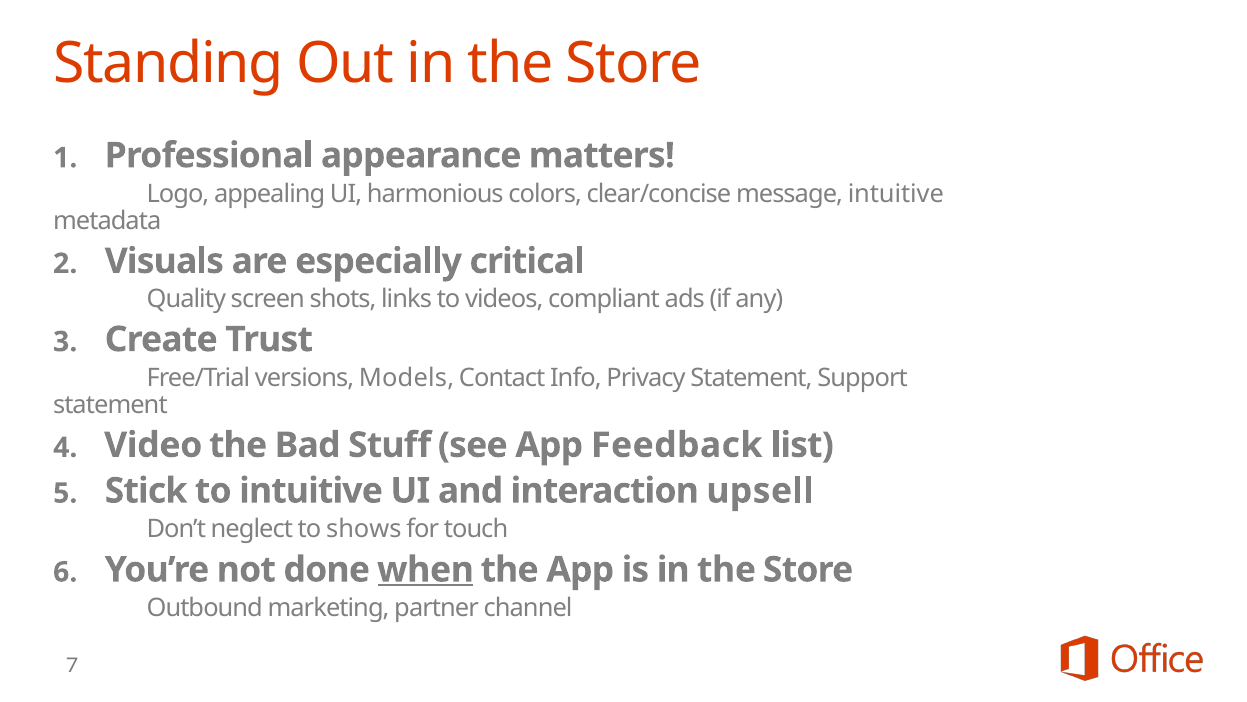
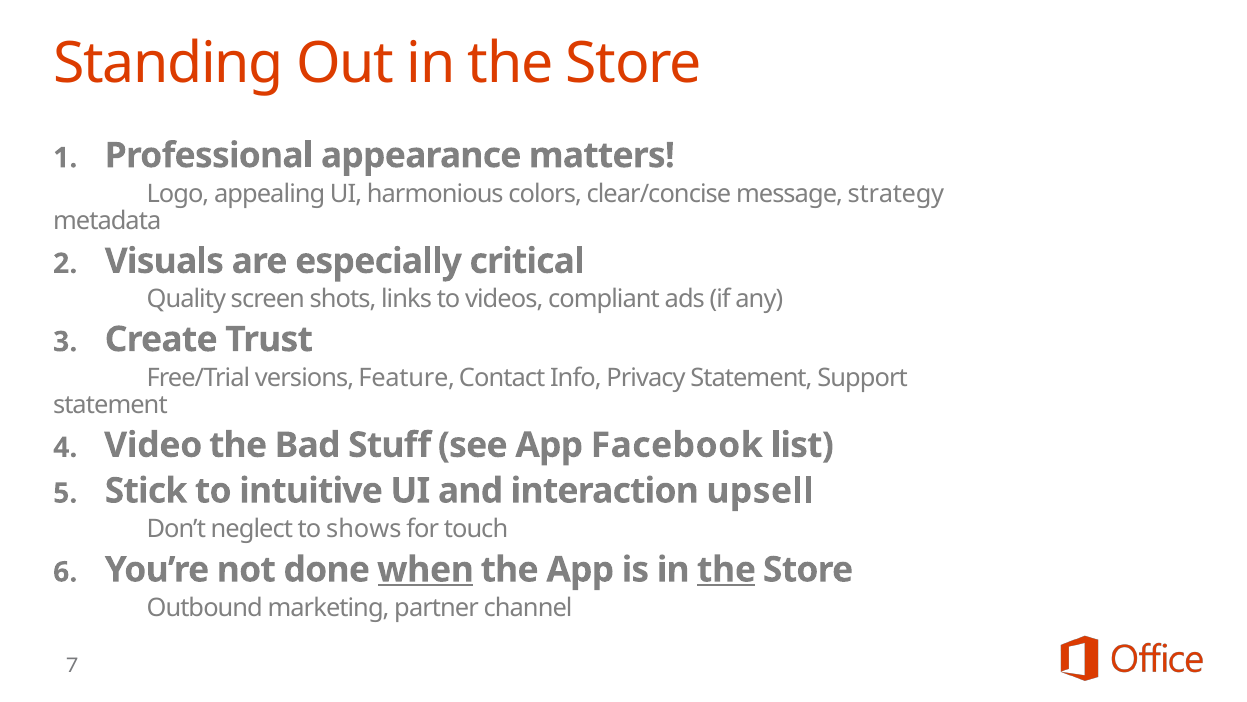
message intuitive: intuitive -> strategy (896, 194)
Models: Models -> Feature (407, 377)
Feedback: Feedback -> Facebook (677, 445)
the underline: none -> present (727, 569)
